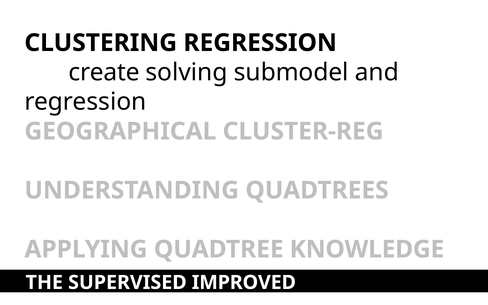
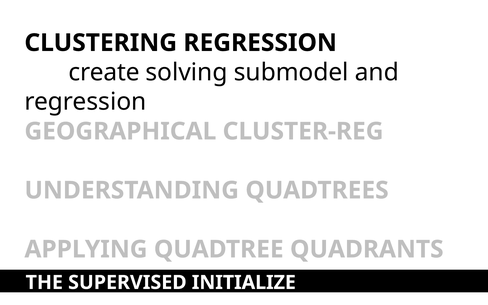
KNOWLEDGE: KNOWLEDGE -> QUADRANTS (367, 249)
IMPROVED: IMPROVED -> INITIALIZE (244, 282)
